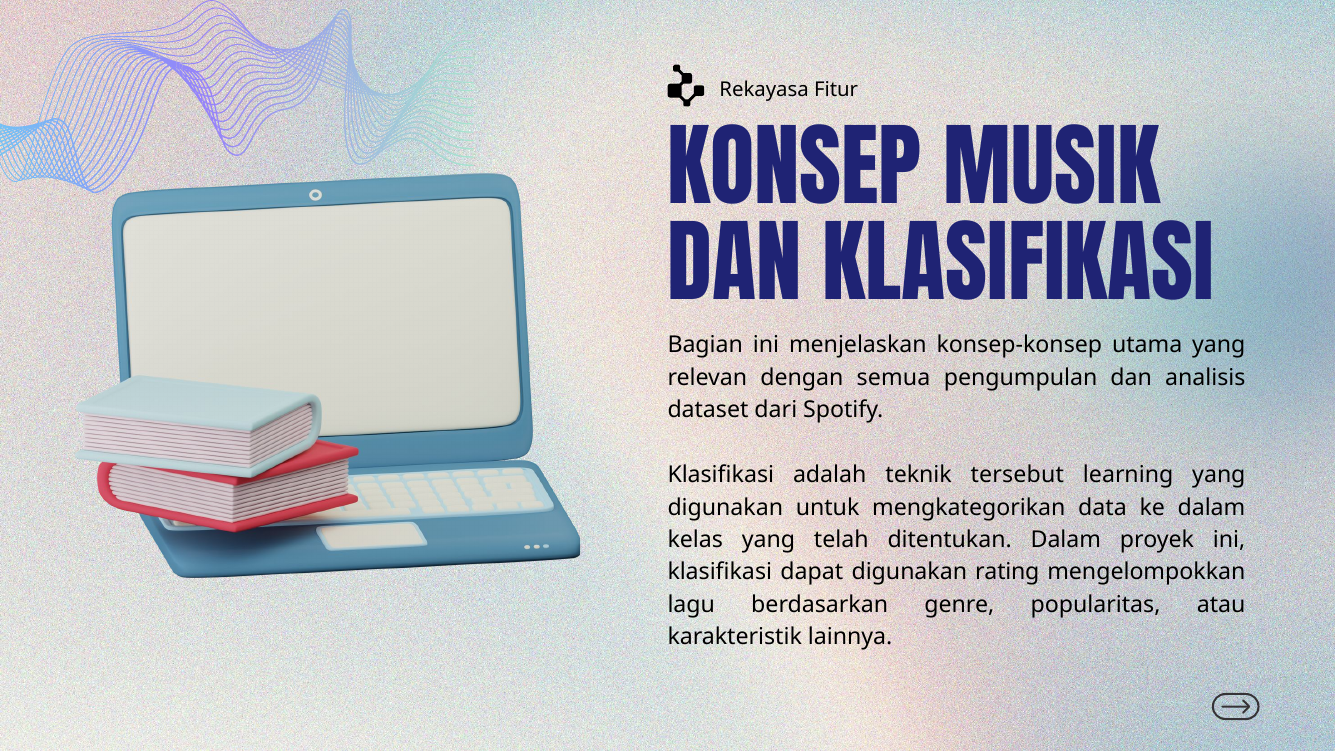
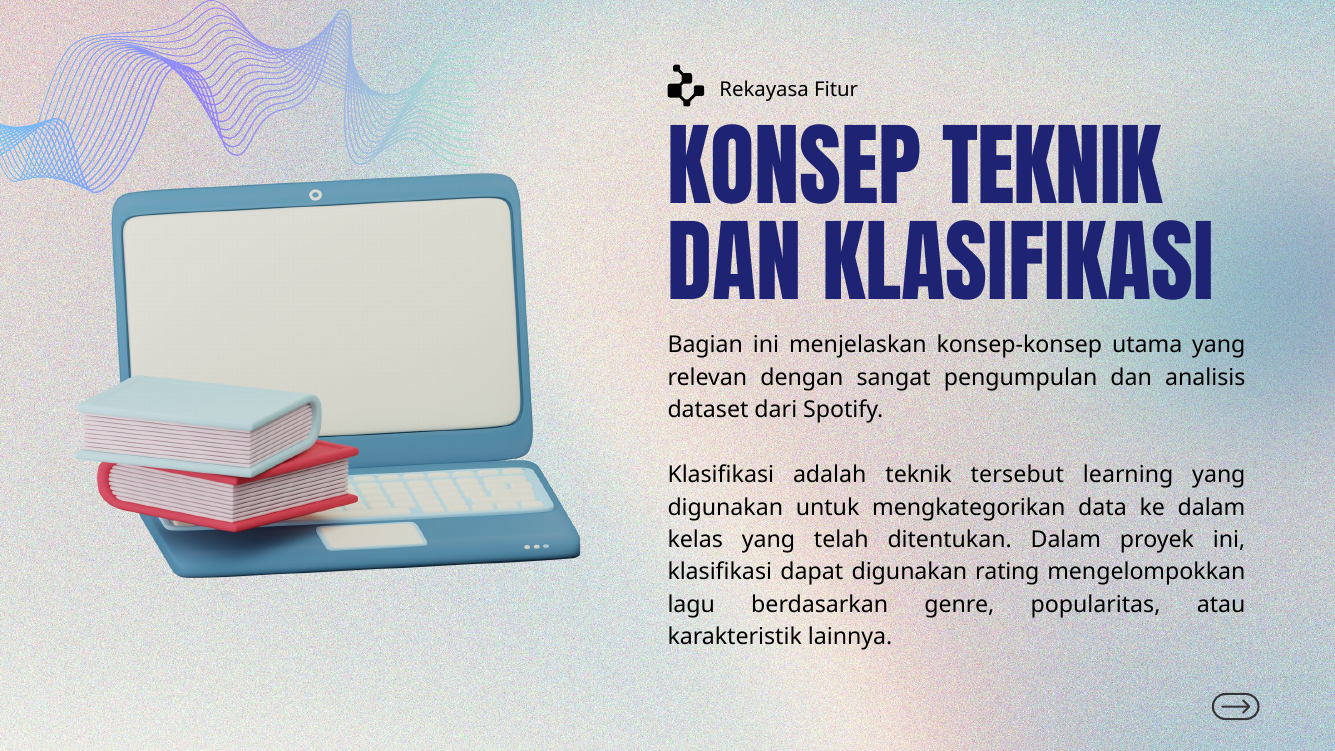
KONSEP MUSIK: MUSIK -> TEKNIK (1053, 174)
semua: semua -> sangat (894, 378)
